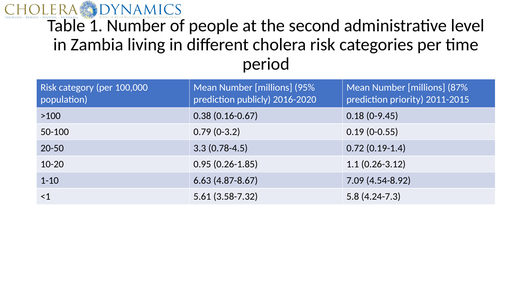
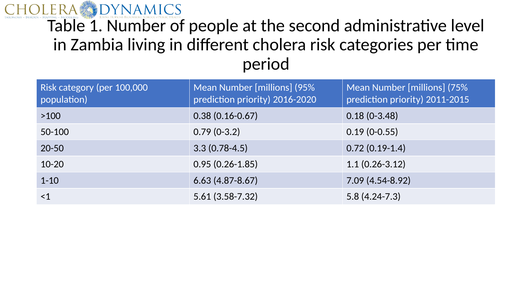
87%: 87% -> 75% (458, 87)
publicly: publicly -> priority (254, 100)
0-9.45: 0-9.45 -> 0-3.48 (382, 116)
